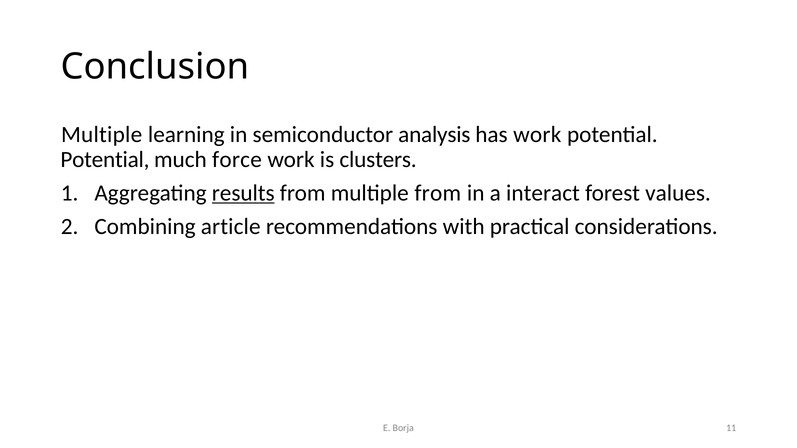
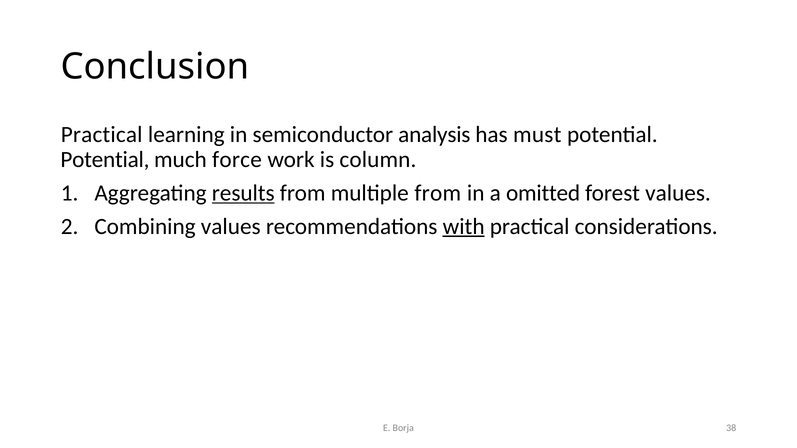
Multiple: Multiple -> Practical (102, 135)
has work: work -> must (537, 135)
clusters: clusters -> column (378, 160)
interact: interact -> omitted (543, 193)
Combining article: article -> values (231, 227)
with underline: none -> present (464, 227)
11: 11 -> 38 (731, 428)
